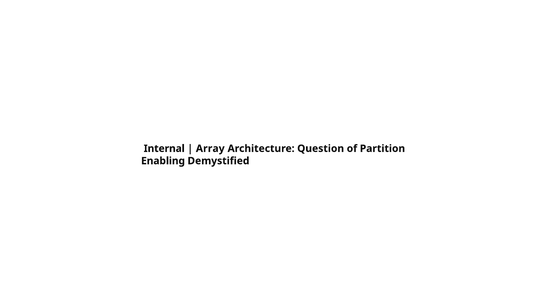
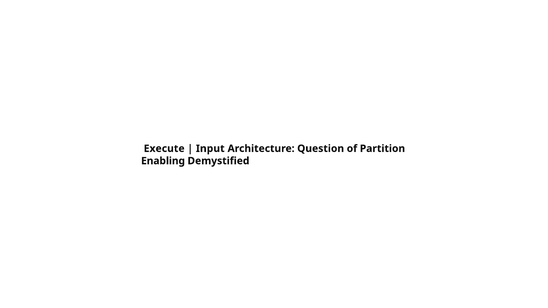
Internal: Internal -> Execute (164, 149)
Array: Array -> Input (210, 149)
